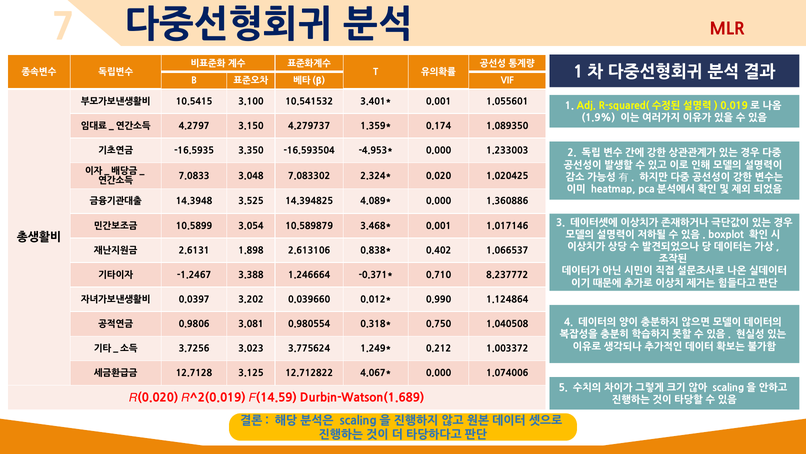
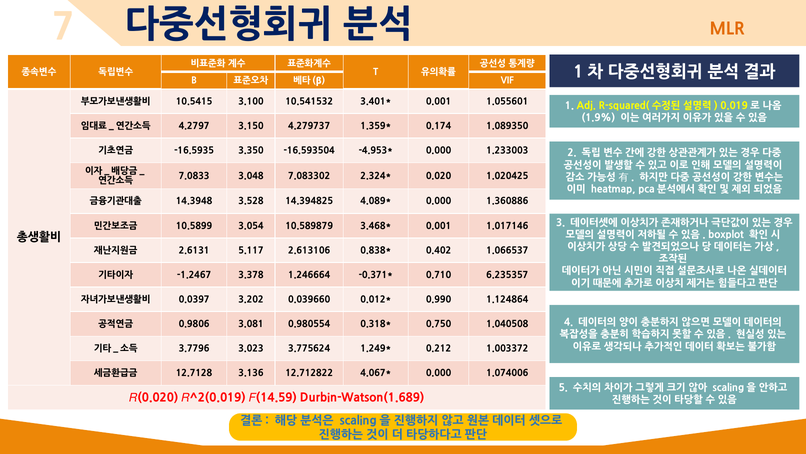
MLR colour: red -> orange (727, 29)
3.525: 3.525 -> 3.528 (251, 201)
1.898: 1.898 -> 5.117 (251, 250)
3.388: 3.388 -> 3.378 (251, 275)
8.237772: 8.237772 -> 6.235357 (507, 275)
3.7256: 3.7256 -> 3.7796 (194, 348)
3.125: 3.125 -> 3.136 (251, 373)
